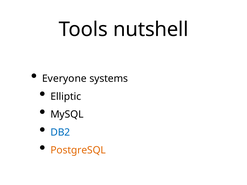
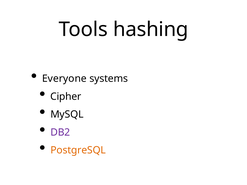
nutshell: nutshell -> hashing (151, 29)
Elliptic: Elliptic -> Cipher (66, 97)
DB2 colour: blue -> purple (60, 132)
